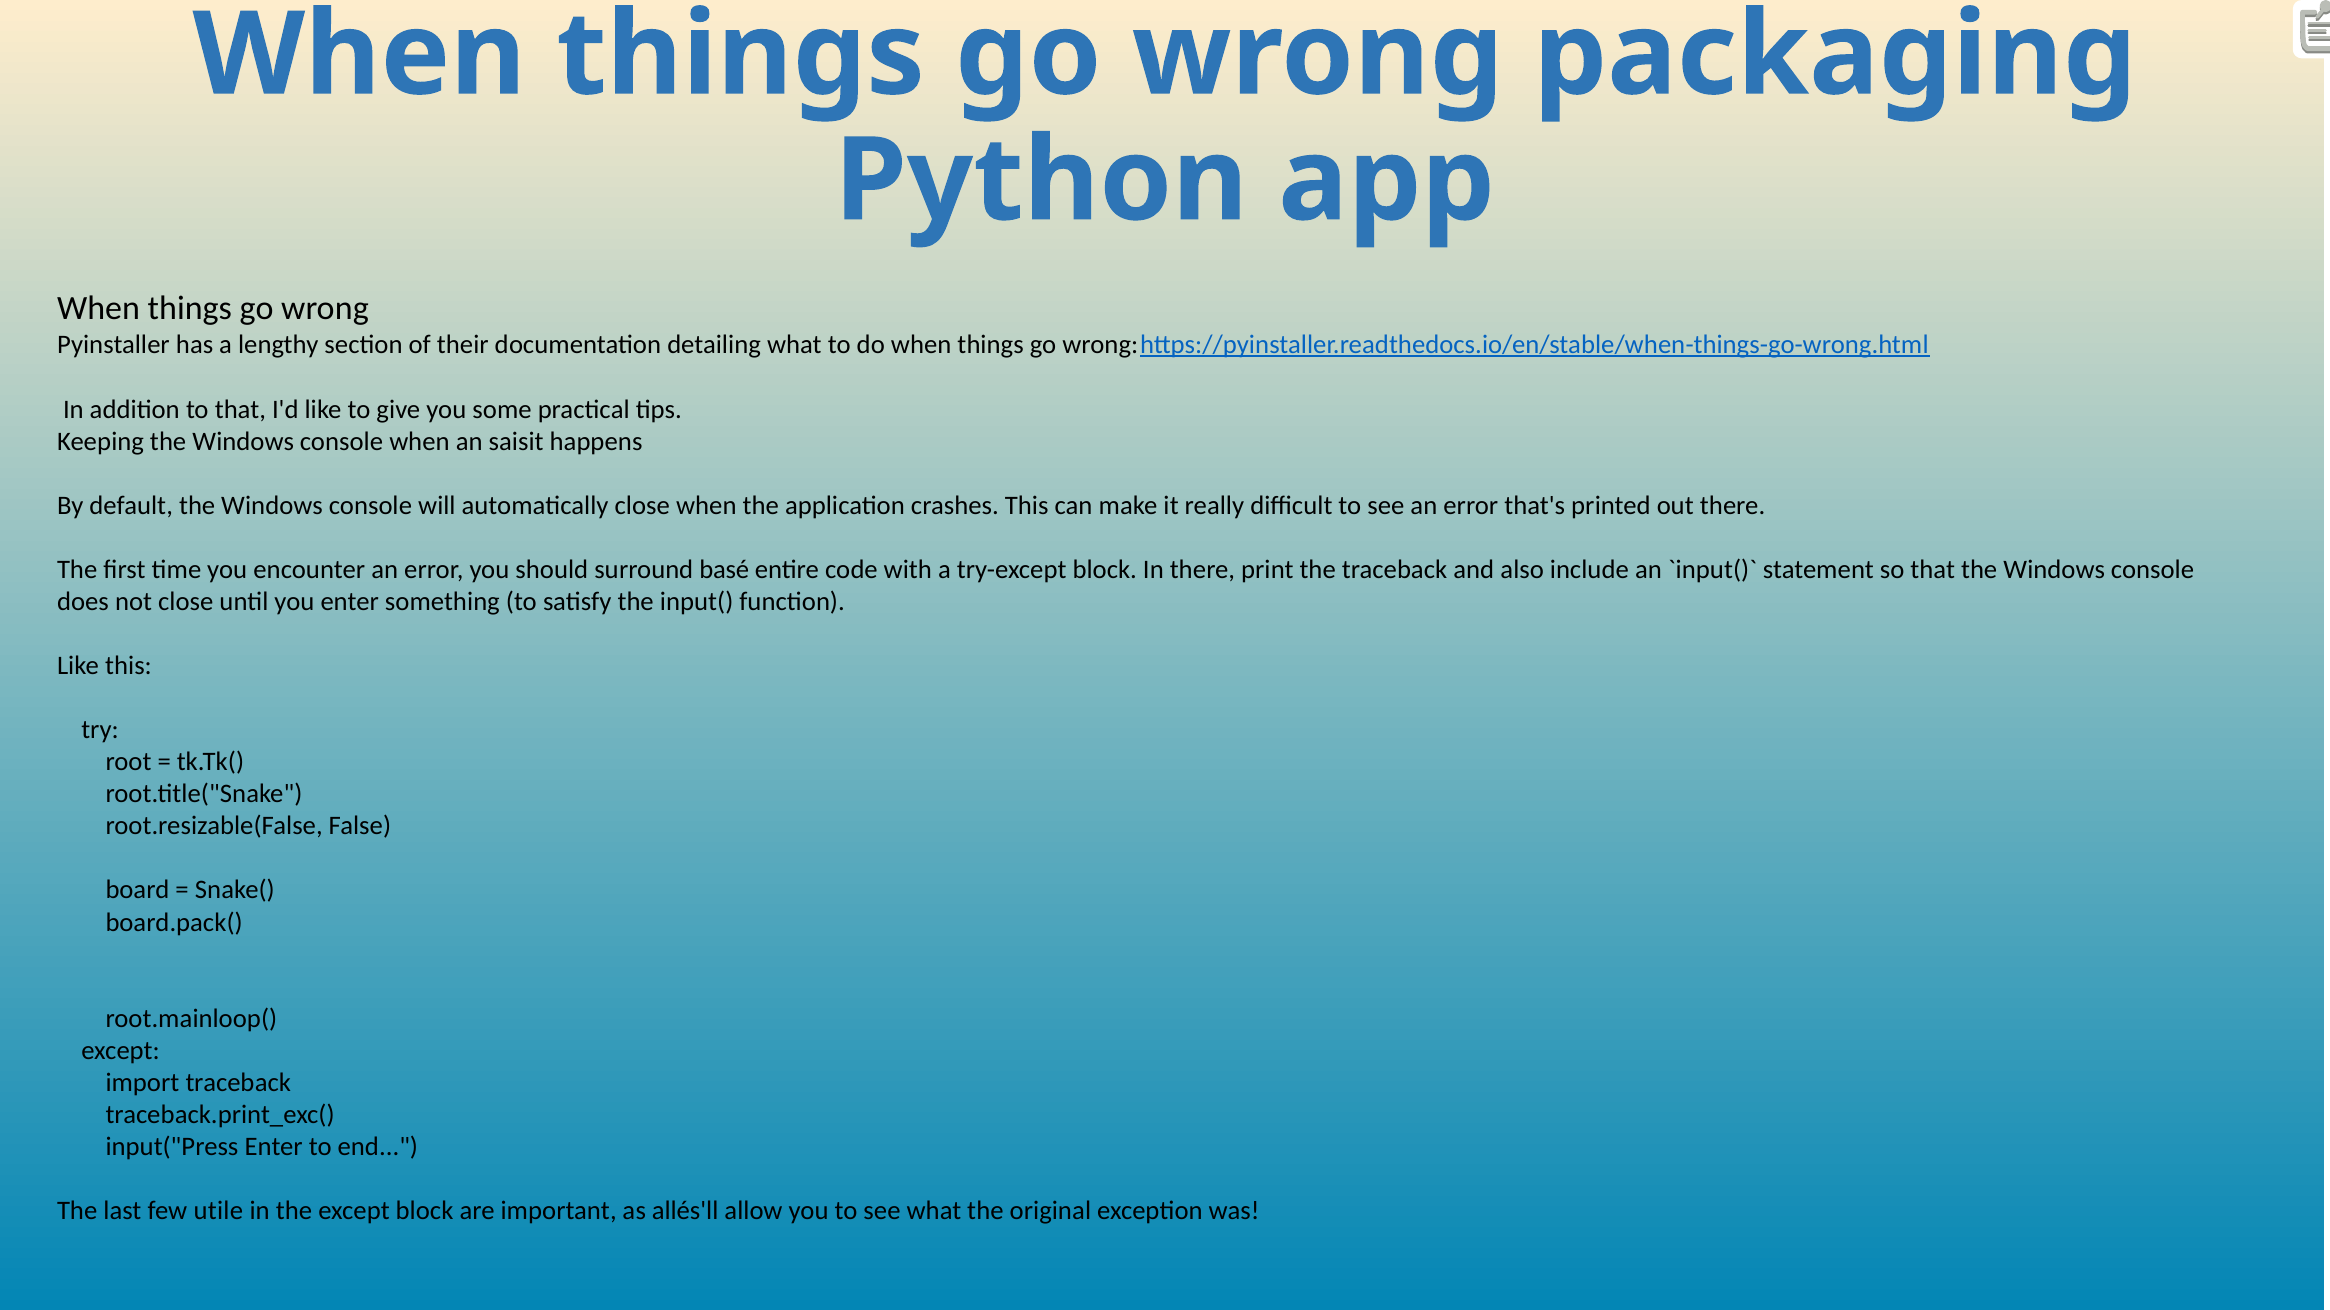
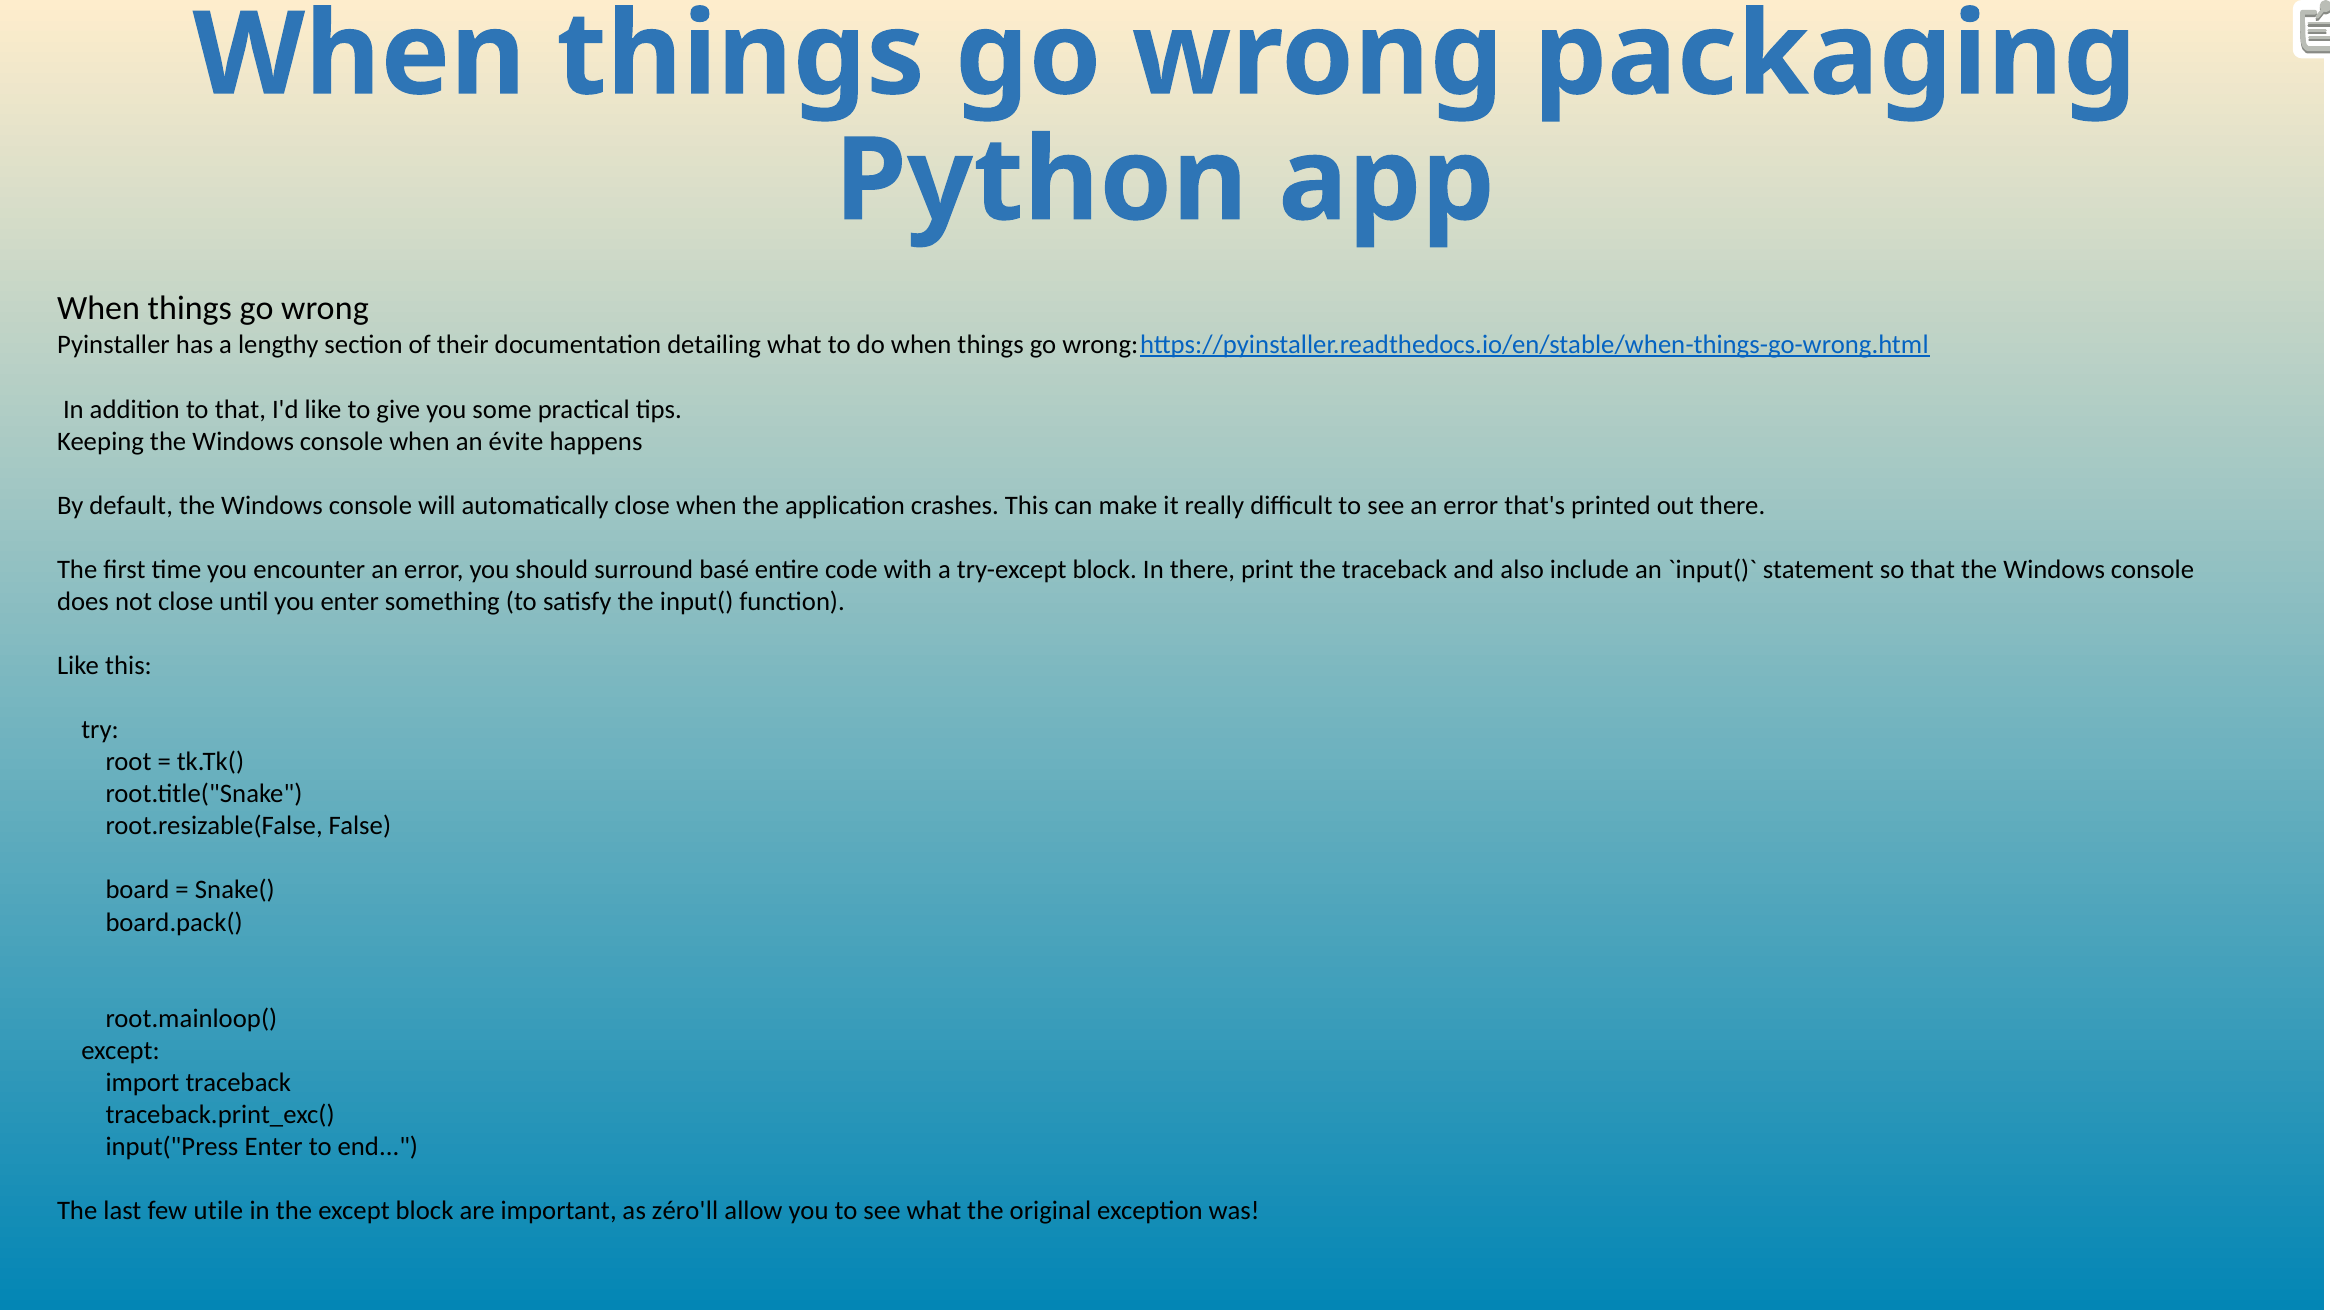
saisit: saisit -> évite (516, 442)
allés'll: allés'll -> zéro'll (685, 1211)
